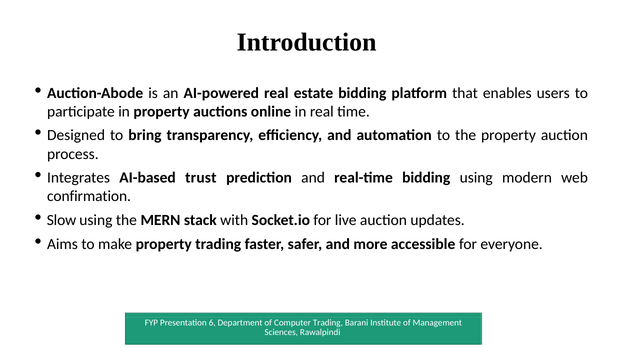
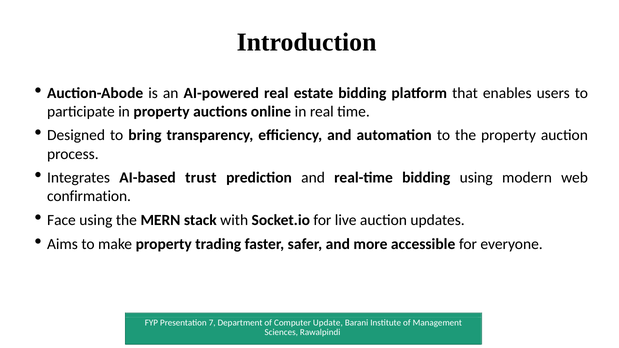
Slow: Slow -> Face (61, 220)
6: 6 -> 7 (212, 323)
Computer Trading: Trading -> Update (328, 323)
